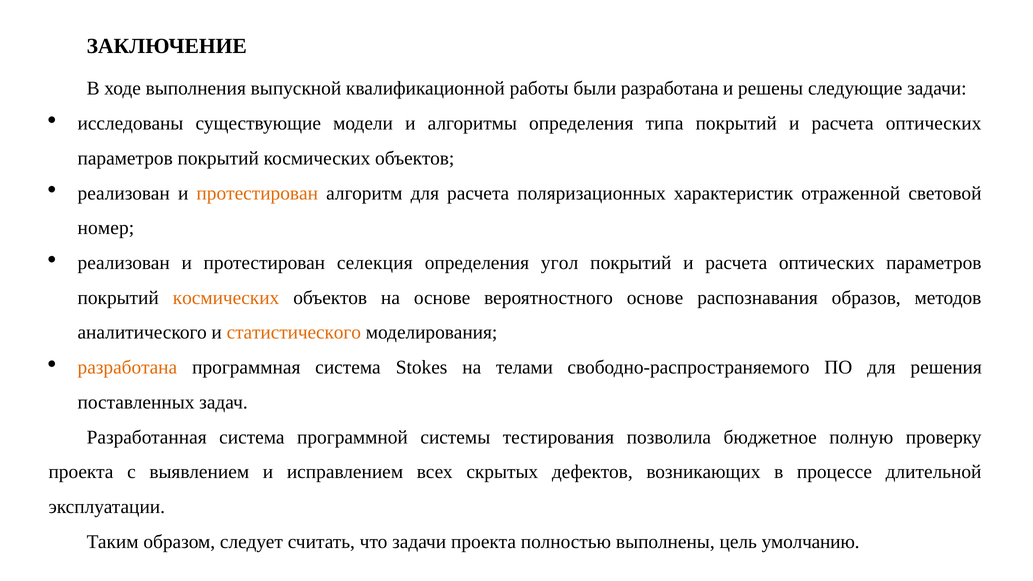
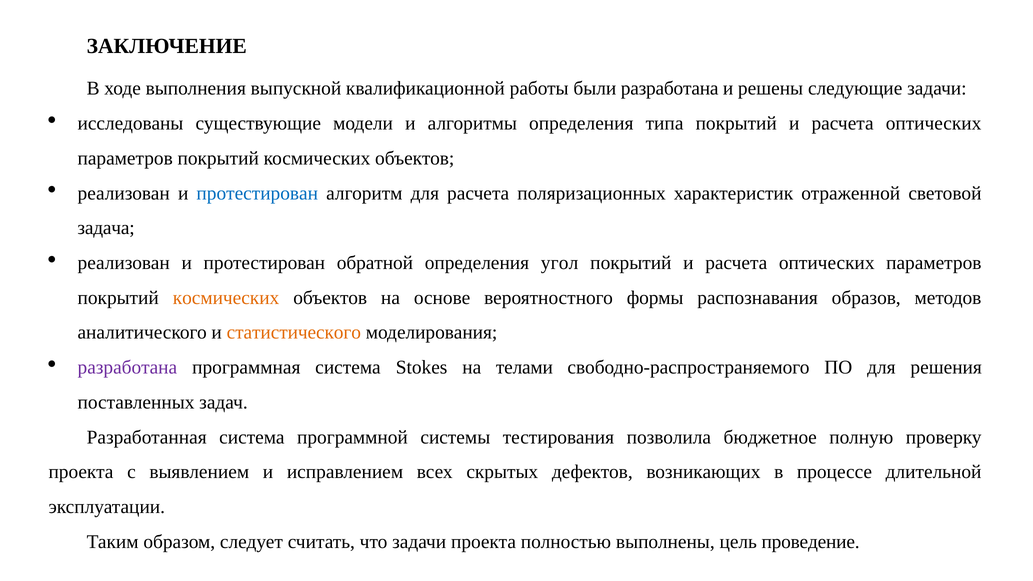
протестирован colour: orange -> blue (257, 193)
номер: номер -> задача (106, 228)
селекция: селекция -> обратной (375, 263)
вероятностного основе: основе -> формы (655, 298)
разработана colour: orange -> purple (127, 367)
умолчанию: умолчанию -> проведение (811, 542)
